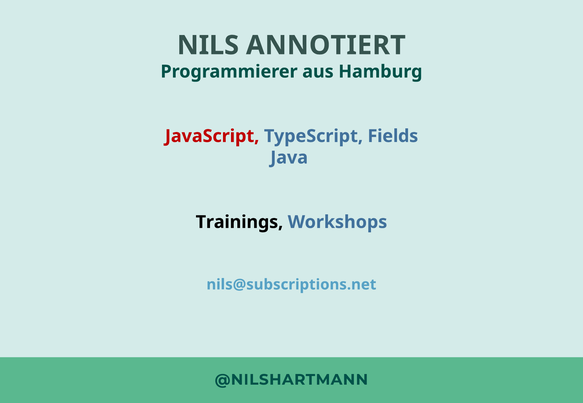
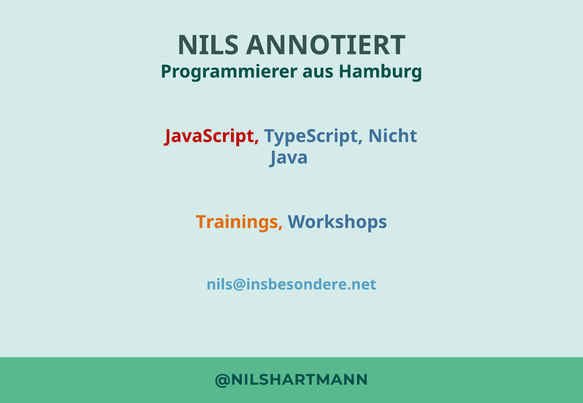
Fields: Fields -> Nicht (393, 136)
Trainings colour: black -> orange (239, 222)
nils@subscriptions.net: nils@subscriptions.net -> nils@insbesondere.net (291, 285)
